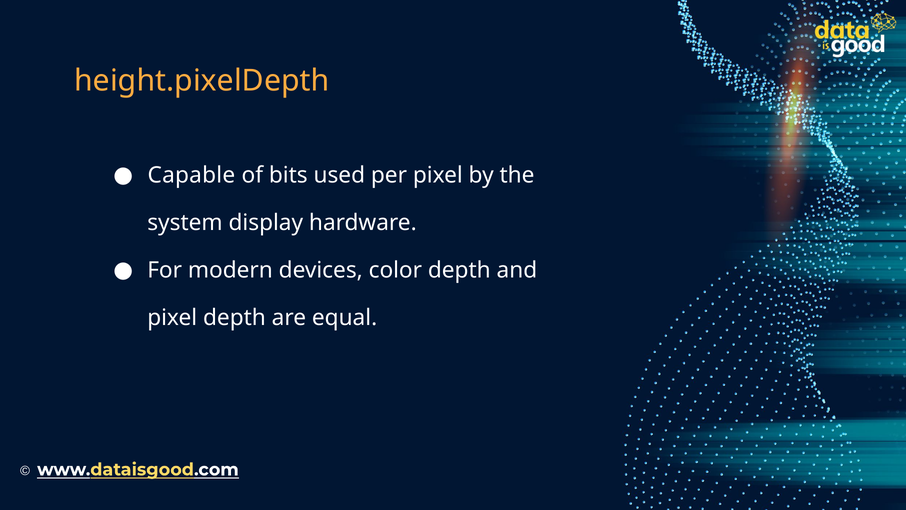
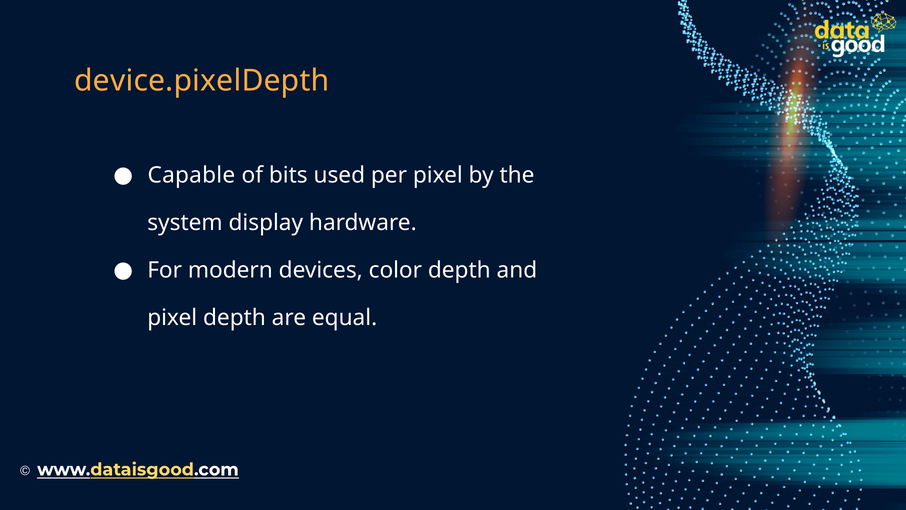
height.pixelDepth: height.pixelDepth -> device.pixelDepth (202, 81)
